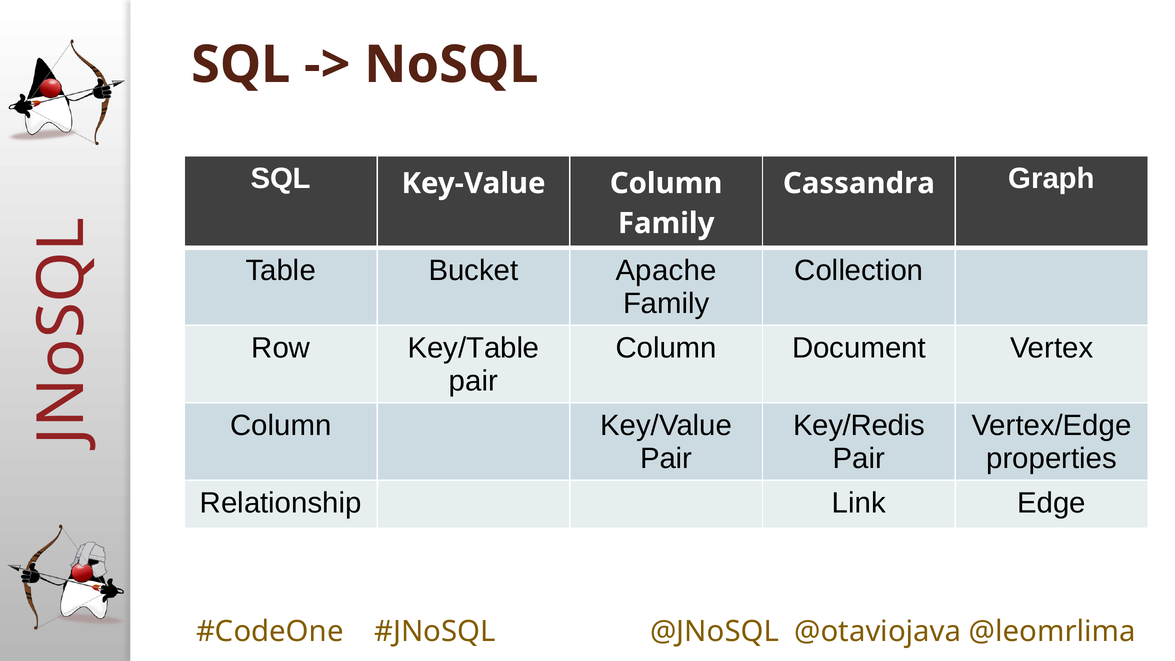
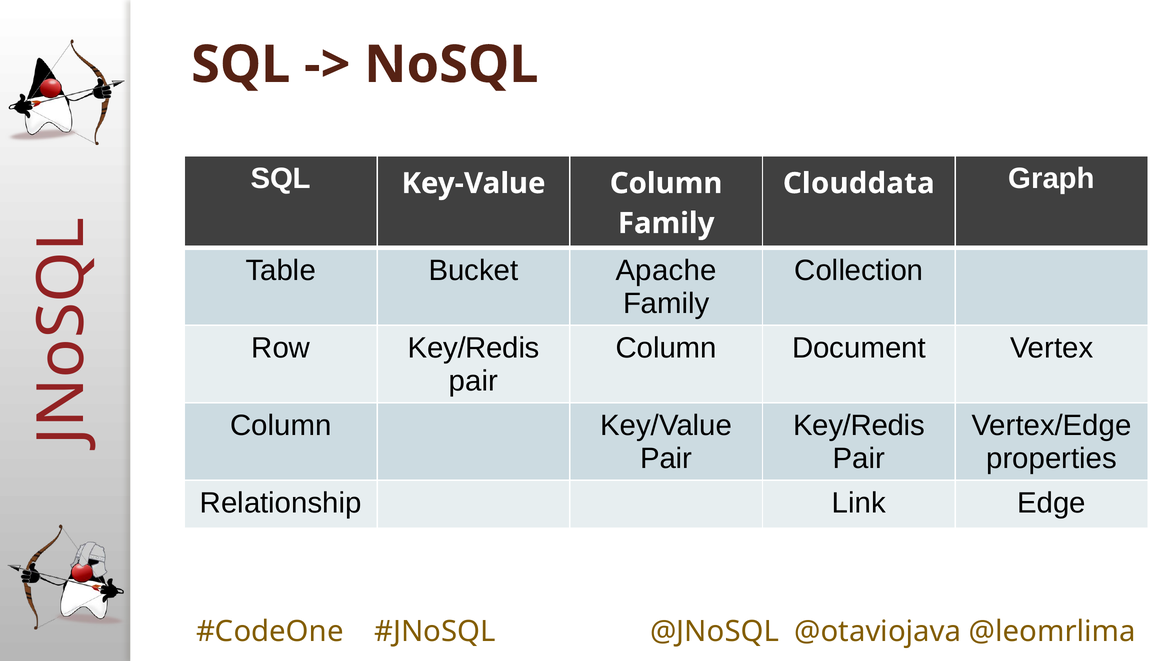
Cassandra: Cassandra -> Clouddata (859, 183)
Row Key/Table: Key/Table -> Key/Redis (474, 348)
